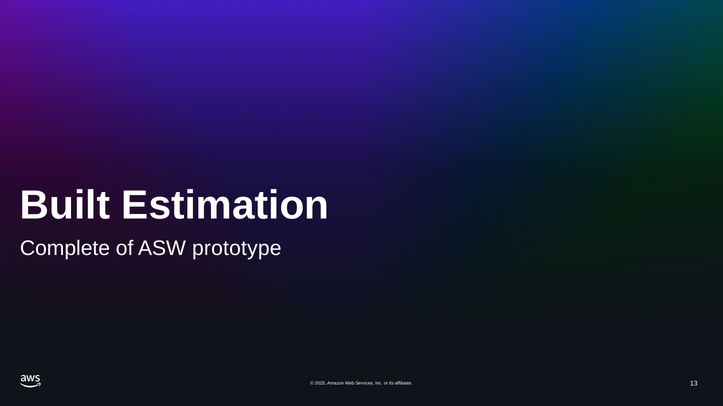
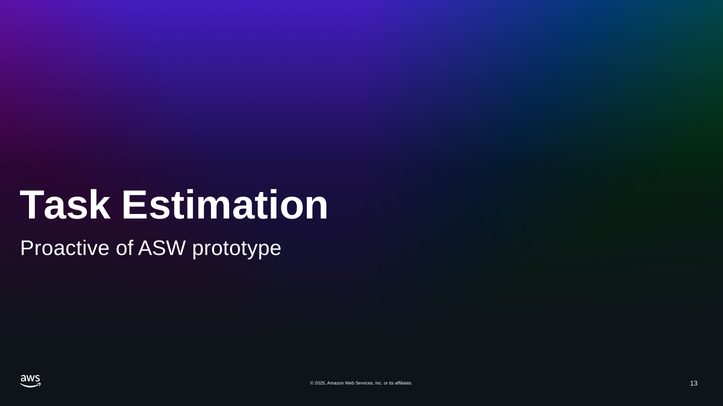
Built: Built -> Task (65, 206)
Complete: Complete -> Proactive (65, 249)
